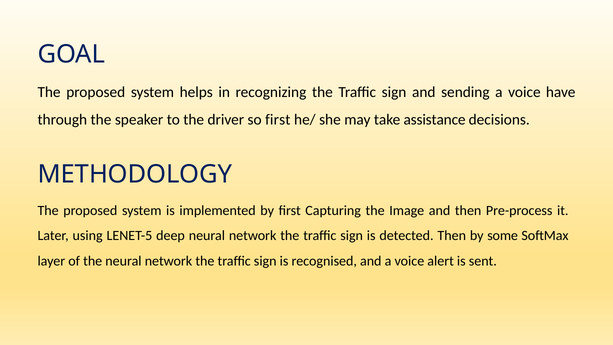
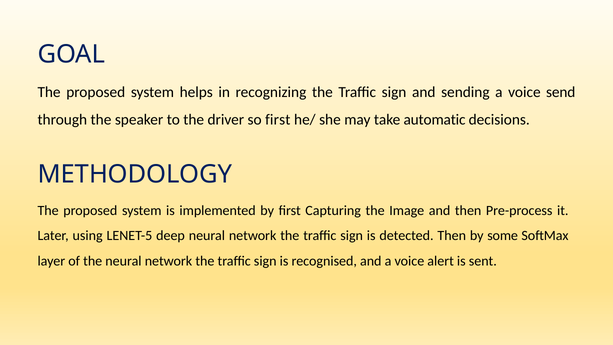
have: have -> send (561, 92)
assistance: assistance -> automatic (435, 120)
